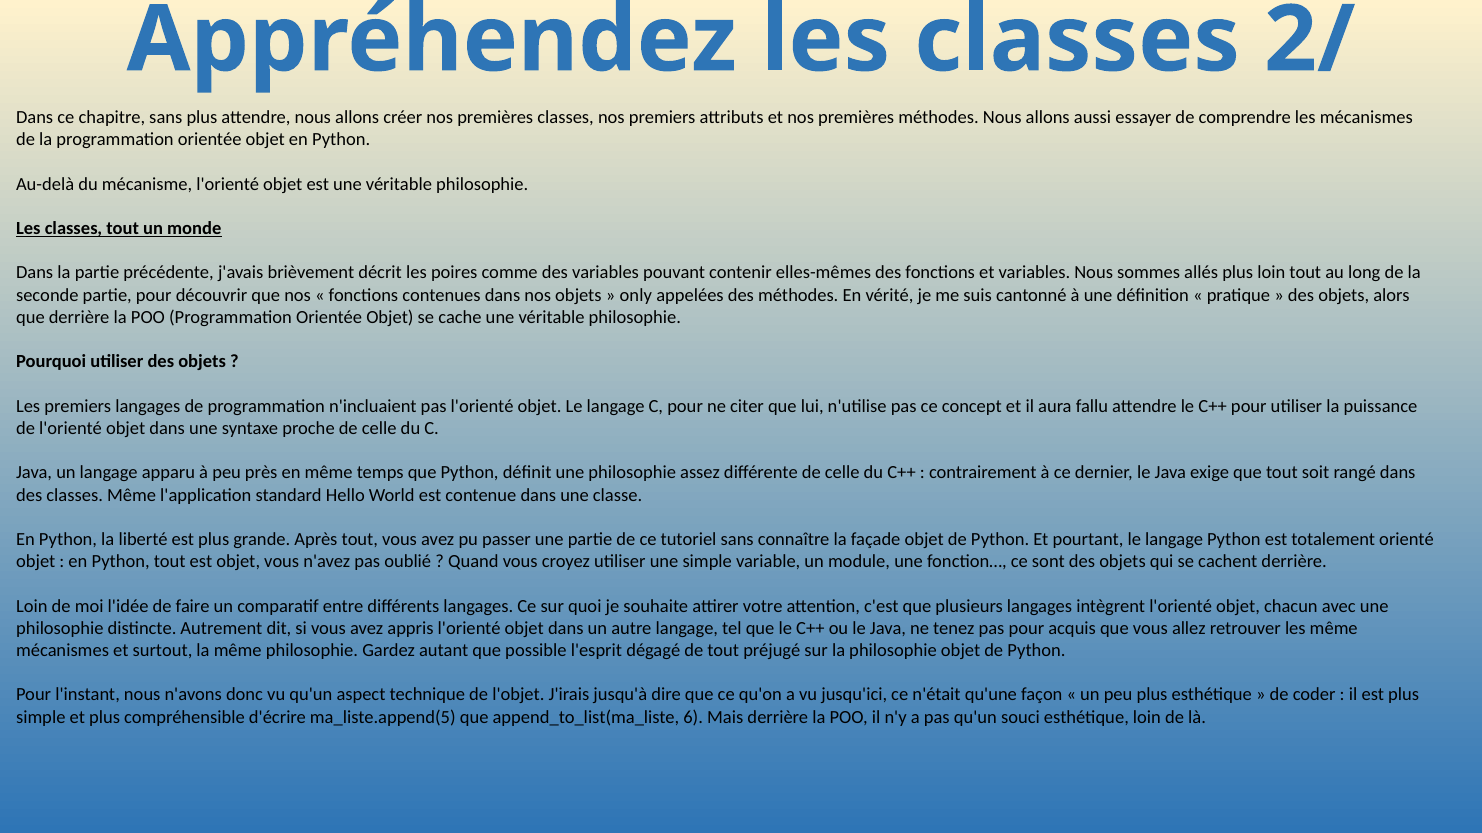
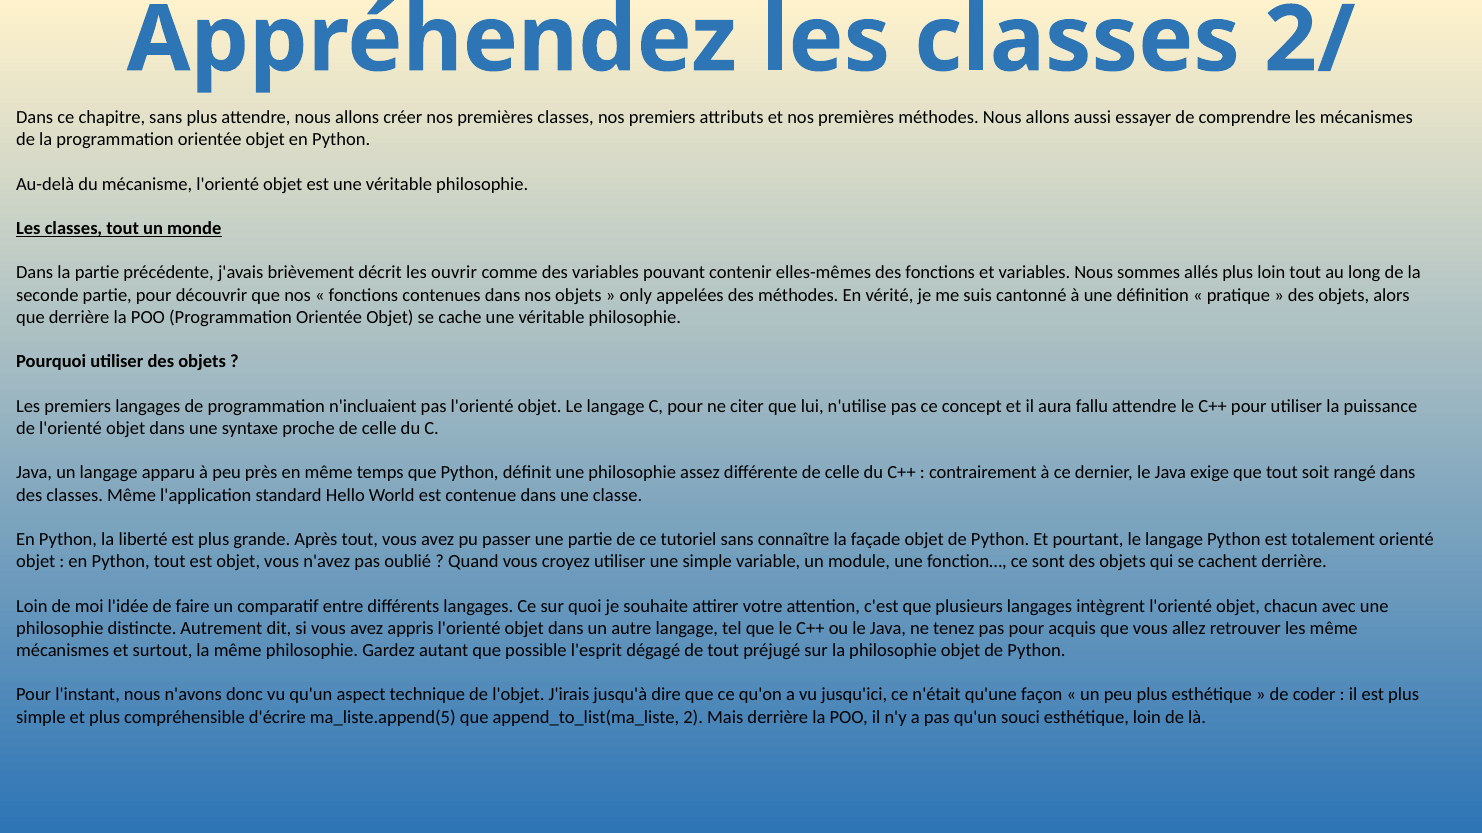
poires: poires -> ouvrir (454, 273)
6: 6 -> 2 (693, 718)
